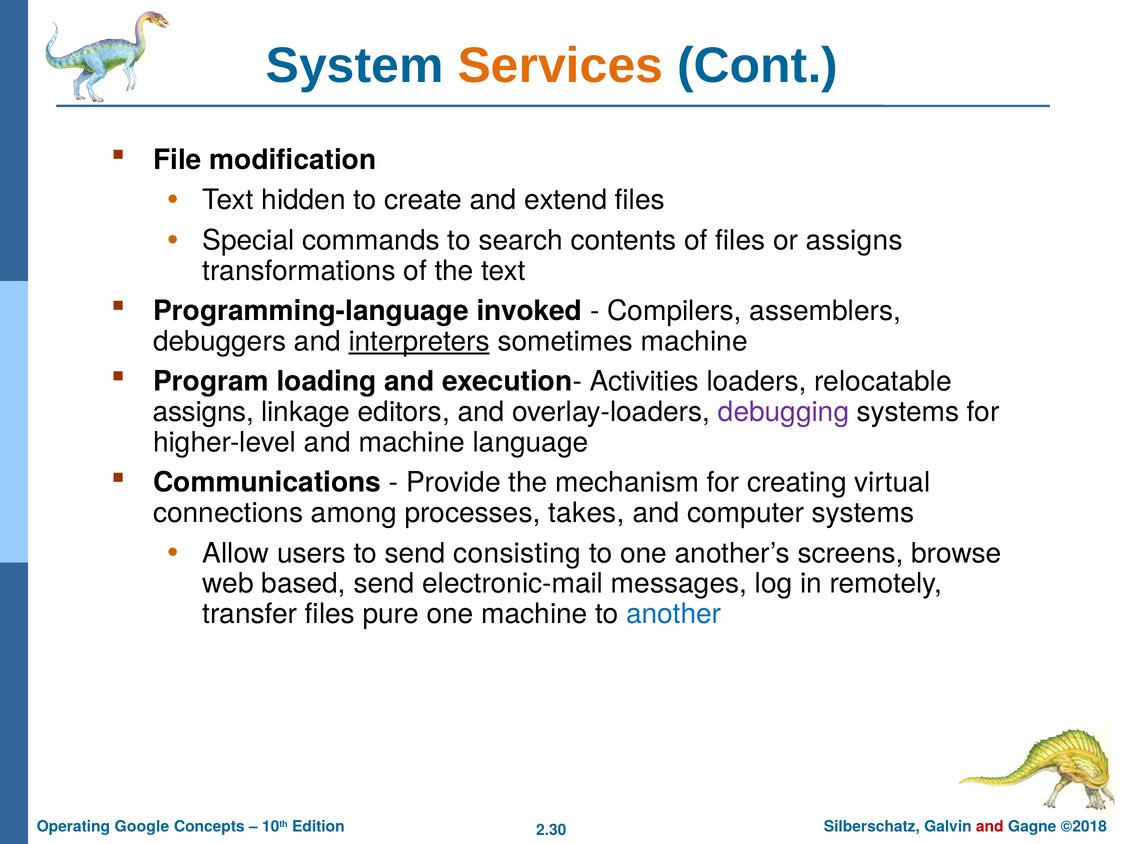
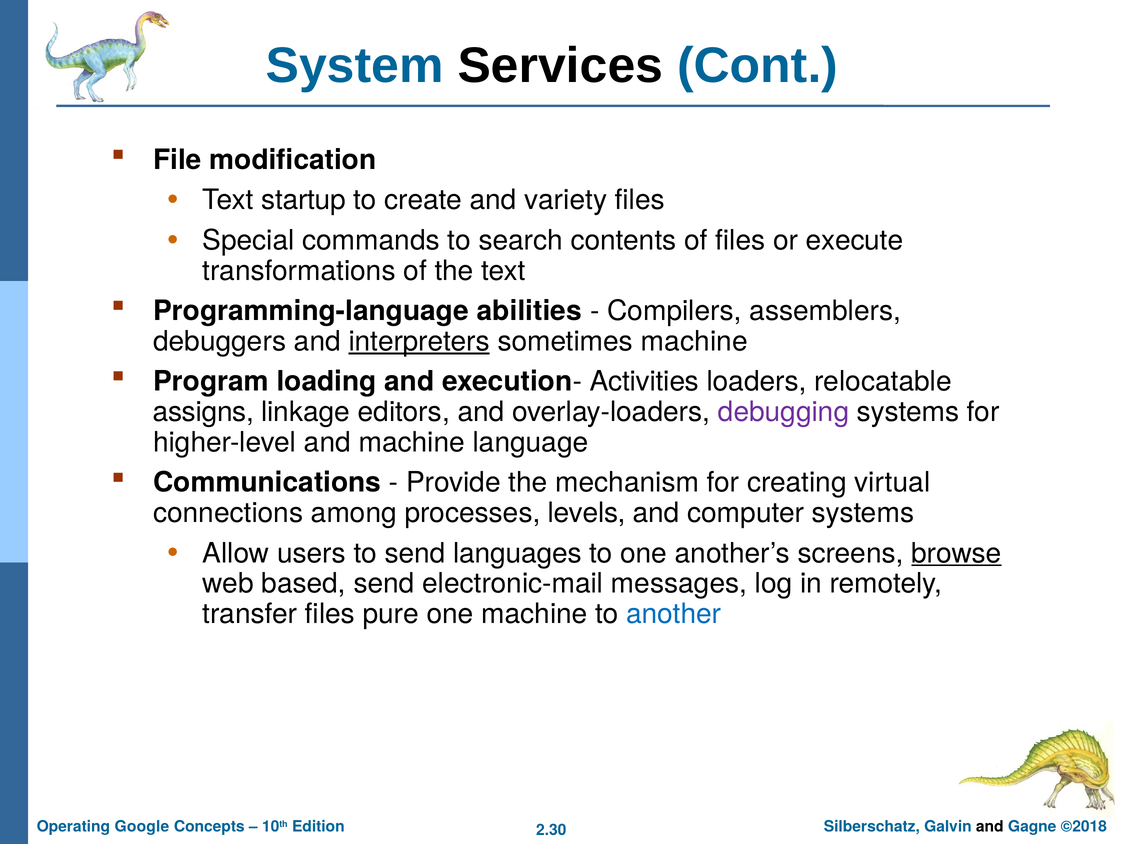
Services colour: orange -> black (560, 65)
hidden: hidden -> startup (304, 200)
extend: extend -> variety (566, 200)
or assigns: assigns -> execute (855, 240)
invoked: invoked -> abilities (529, 311)
takes: takes -> levels (587, 513)
consisting: consisting -> languages (517, 553)
browse underline: none -> present (957, 553)
and colour: red -> black (990, 826)
